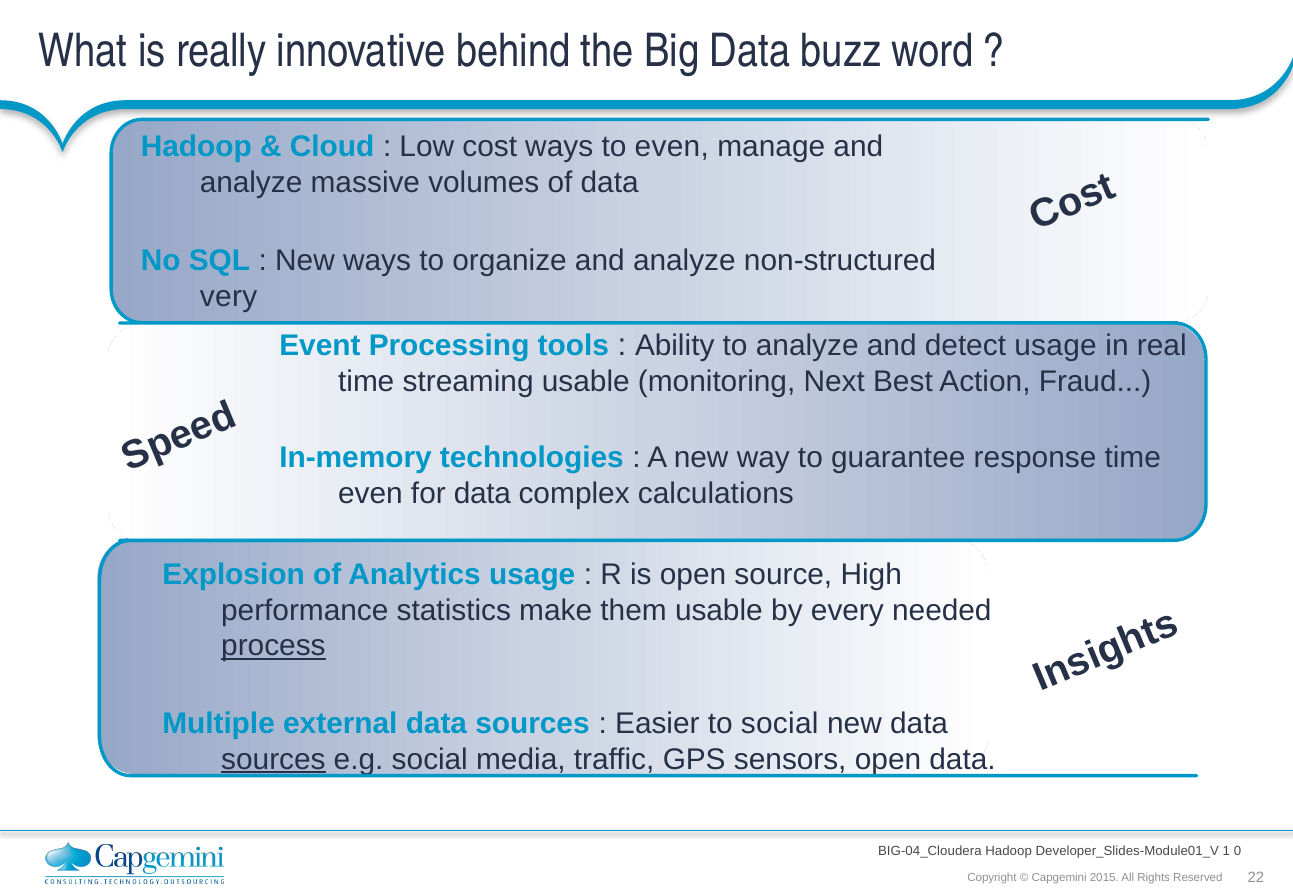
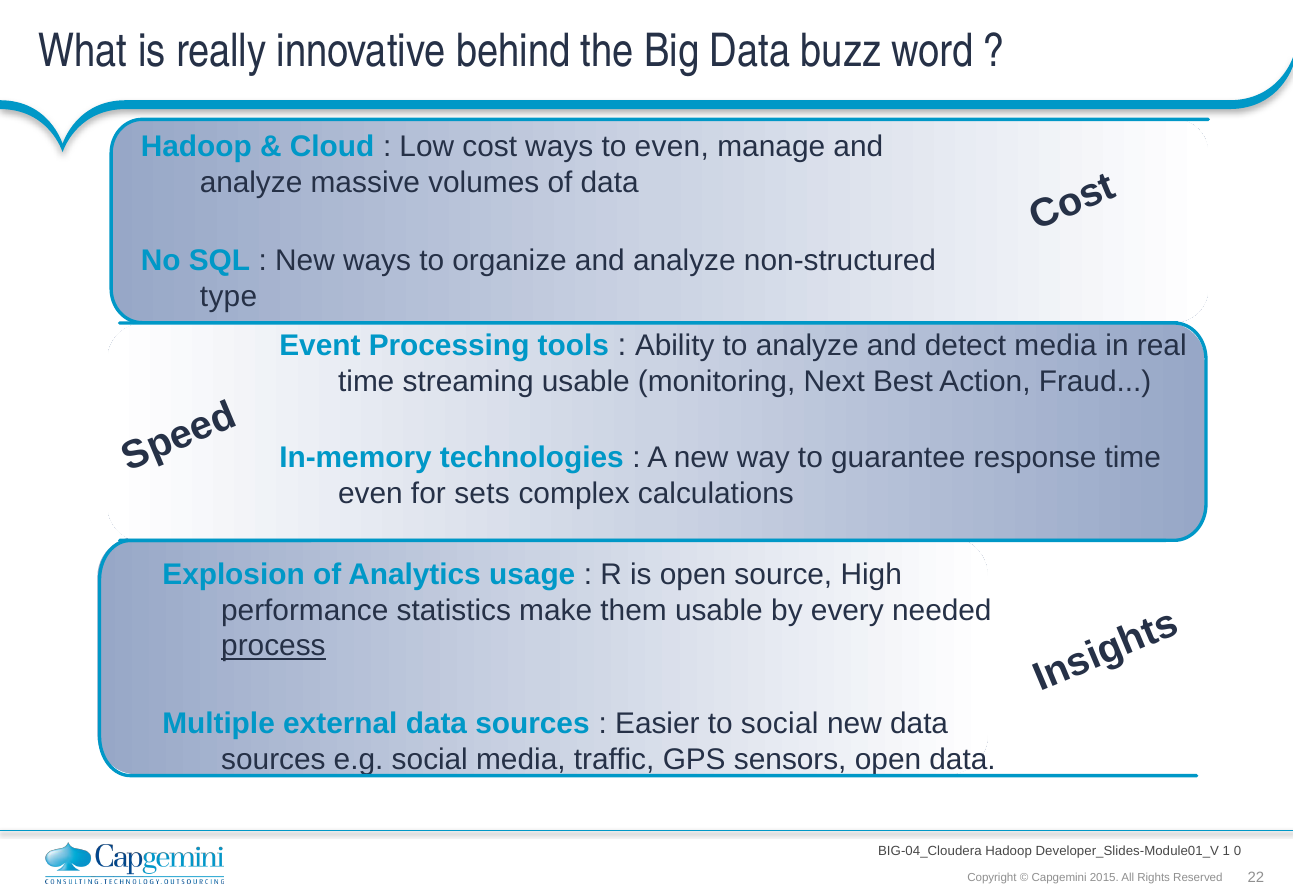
very: very -> type (229, 296)
detect usage: usage -> media (1056, 346)
for data: data -> sets (482, 493)
sources underline: present -> none (273, 760)
